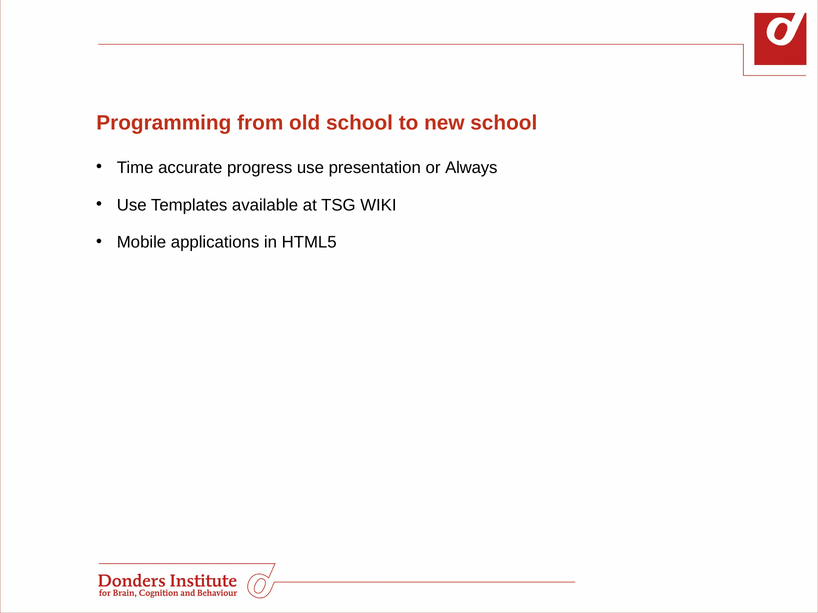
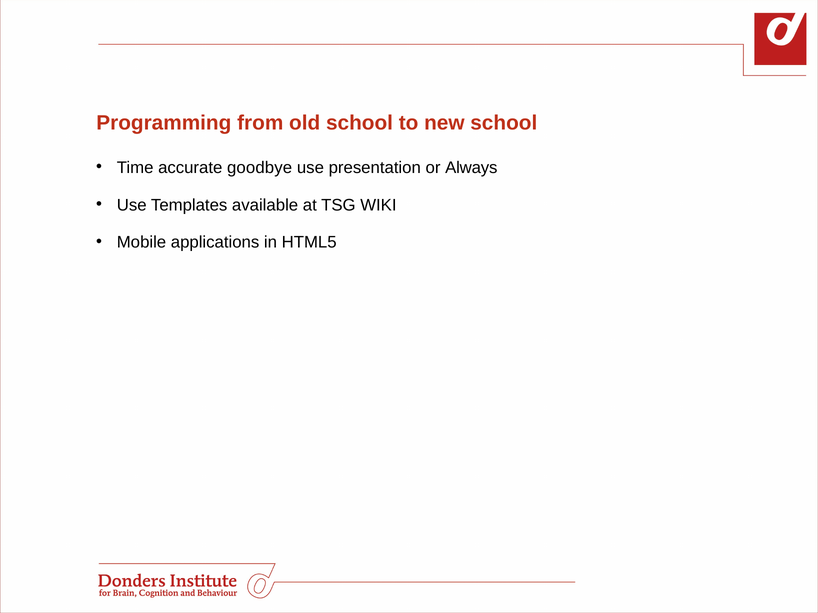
progress: progress -> goodbye (260, 168)
